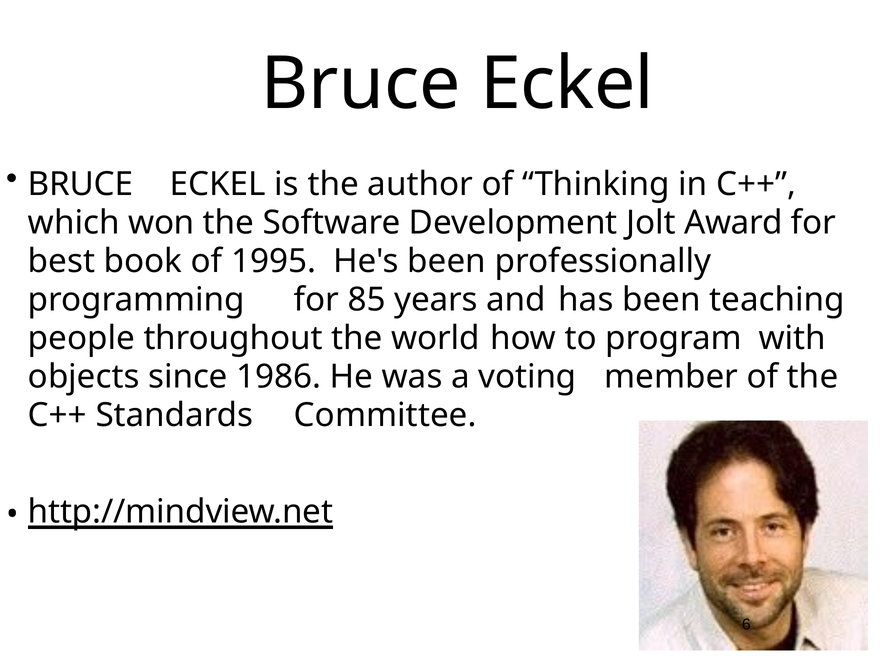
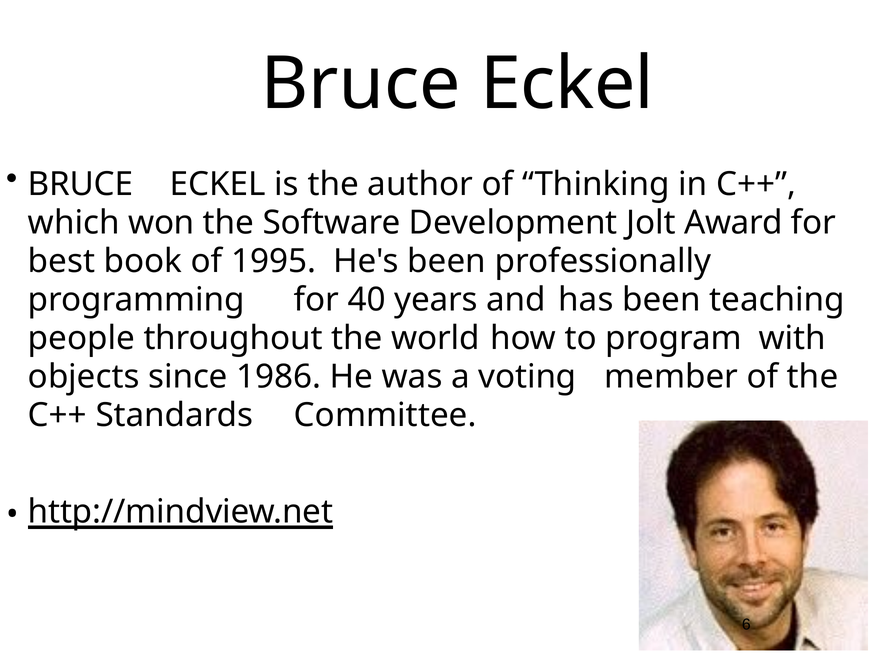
85: 85 -> 40 (367, 300)
